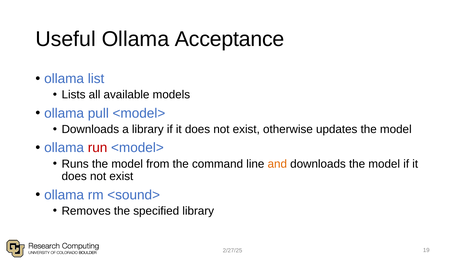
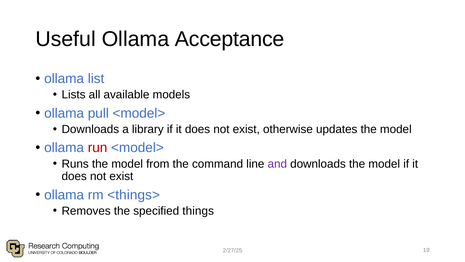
and colour: orange -> purple (277, 164)
<sound>: <sound> -> <things> (134, 195)
specified library: library -> things (198, 211)
